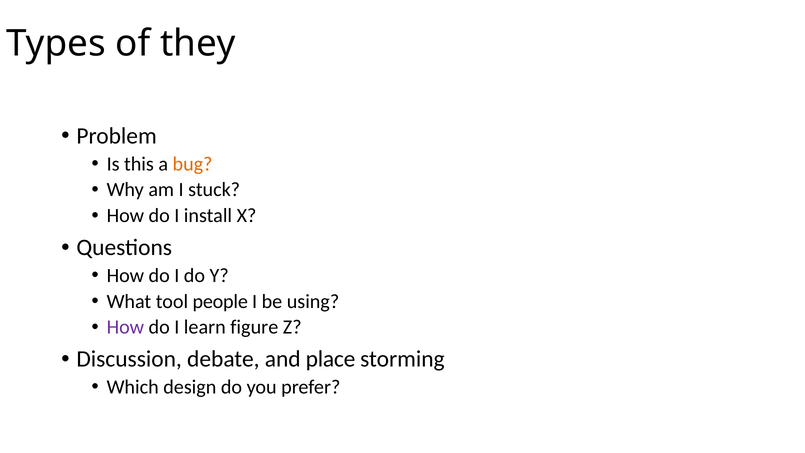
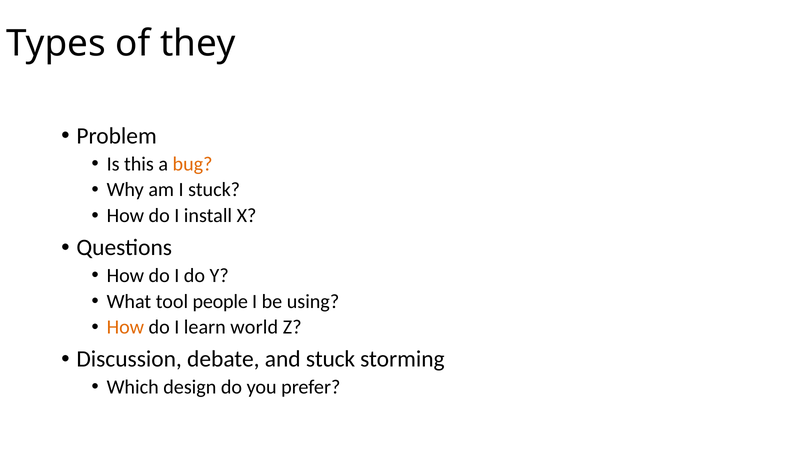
How colour: purple -> orange (125, 327)
figure: figure -> world (254, 327)
and place: place -> stuck (330, 359)
